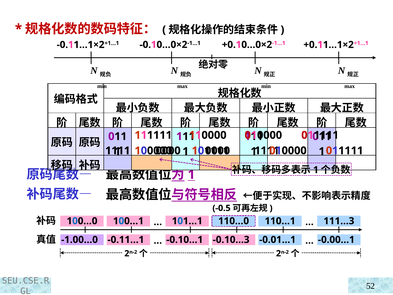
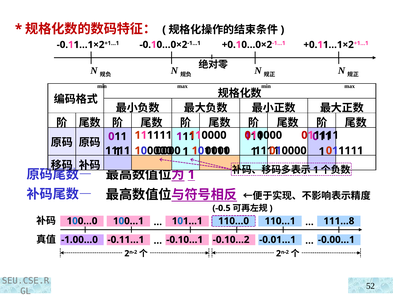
111…3: 111…3 -> 111…8 (339, 221)
-0.10…3: -0.10…3 -> -0.10…2 (231, 239)
